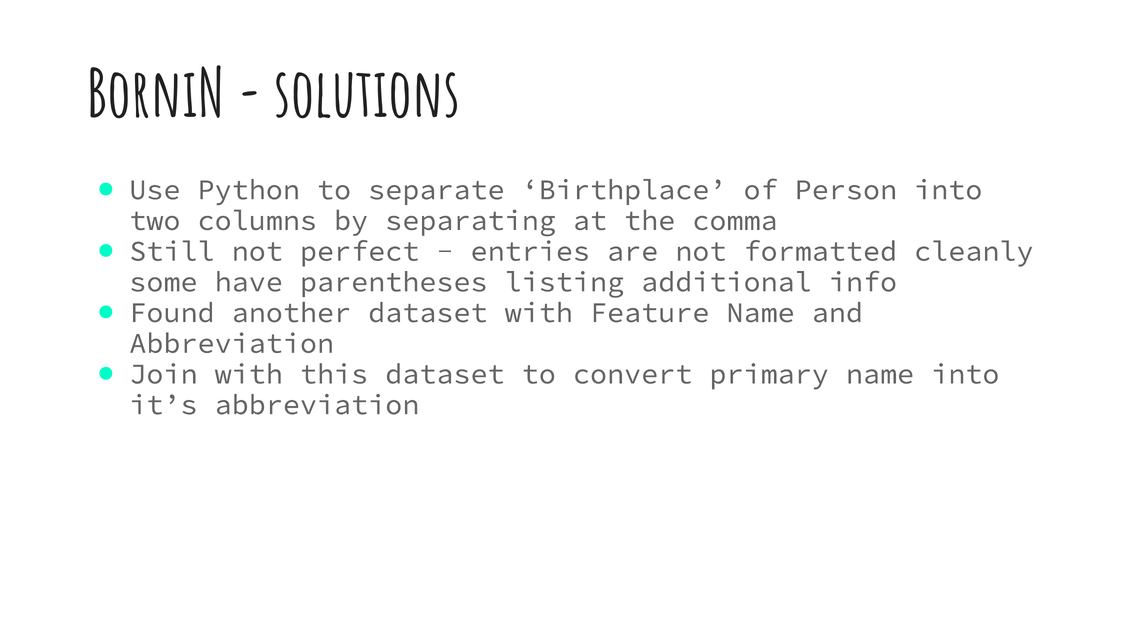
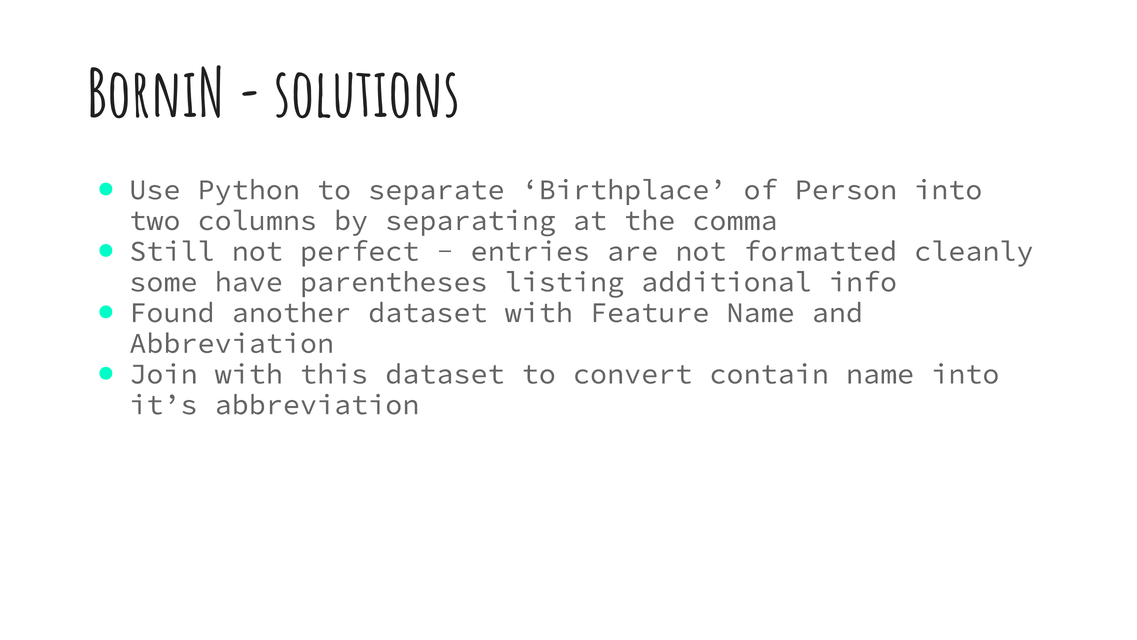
primary: primary -> contain (769, 374)
